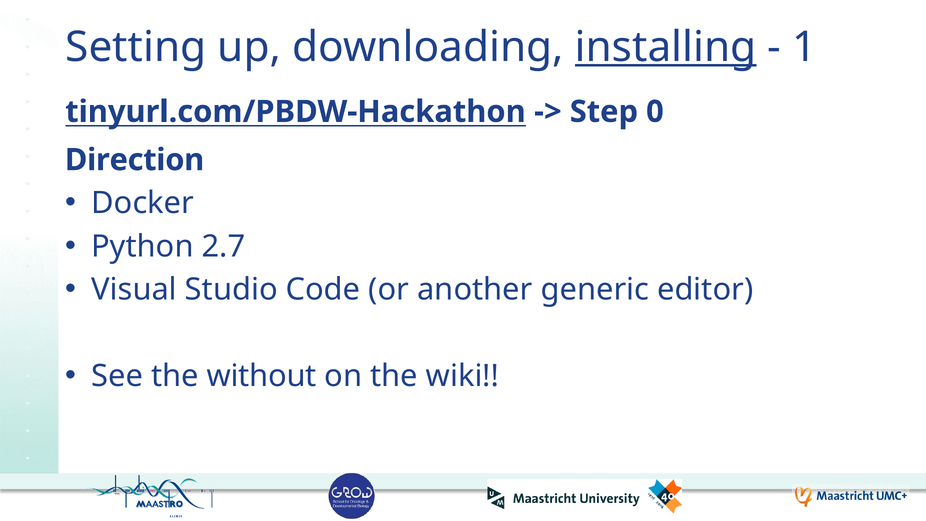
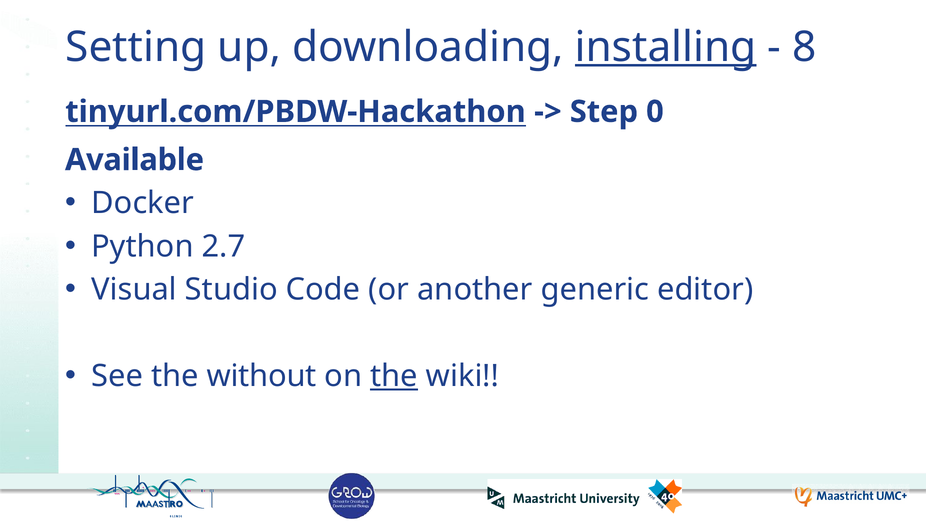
1: 1 -> 8 (804, 47)
Direction: Direction -> Available (135, 160)
the underline: none -> present (394, 376)
